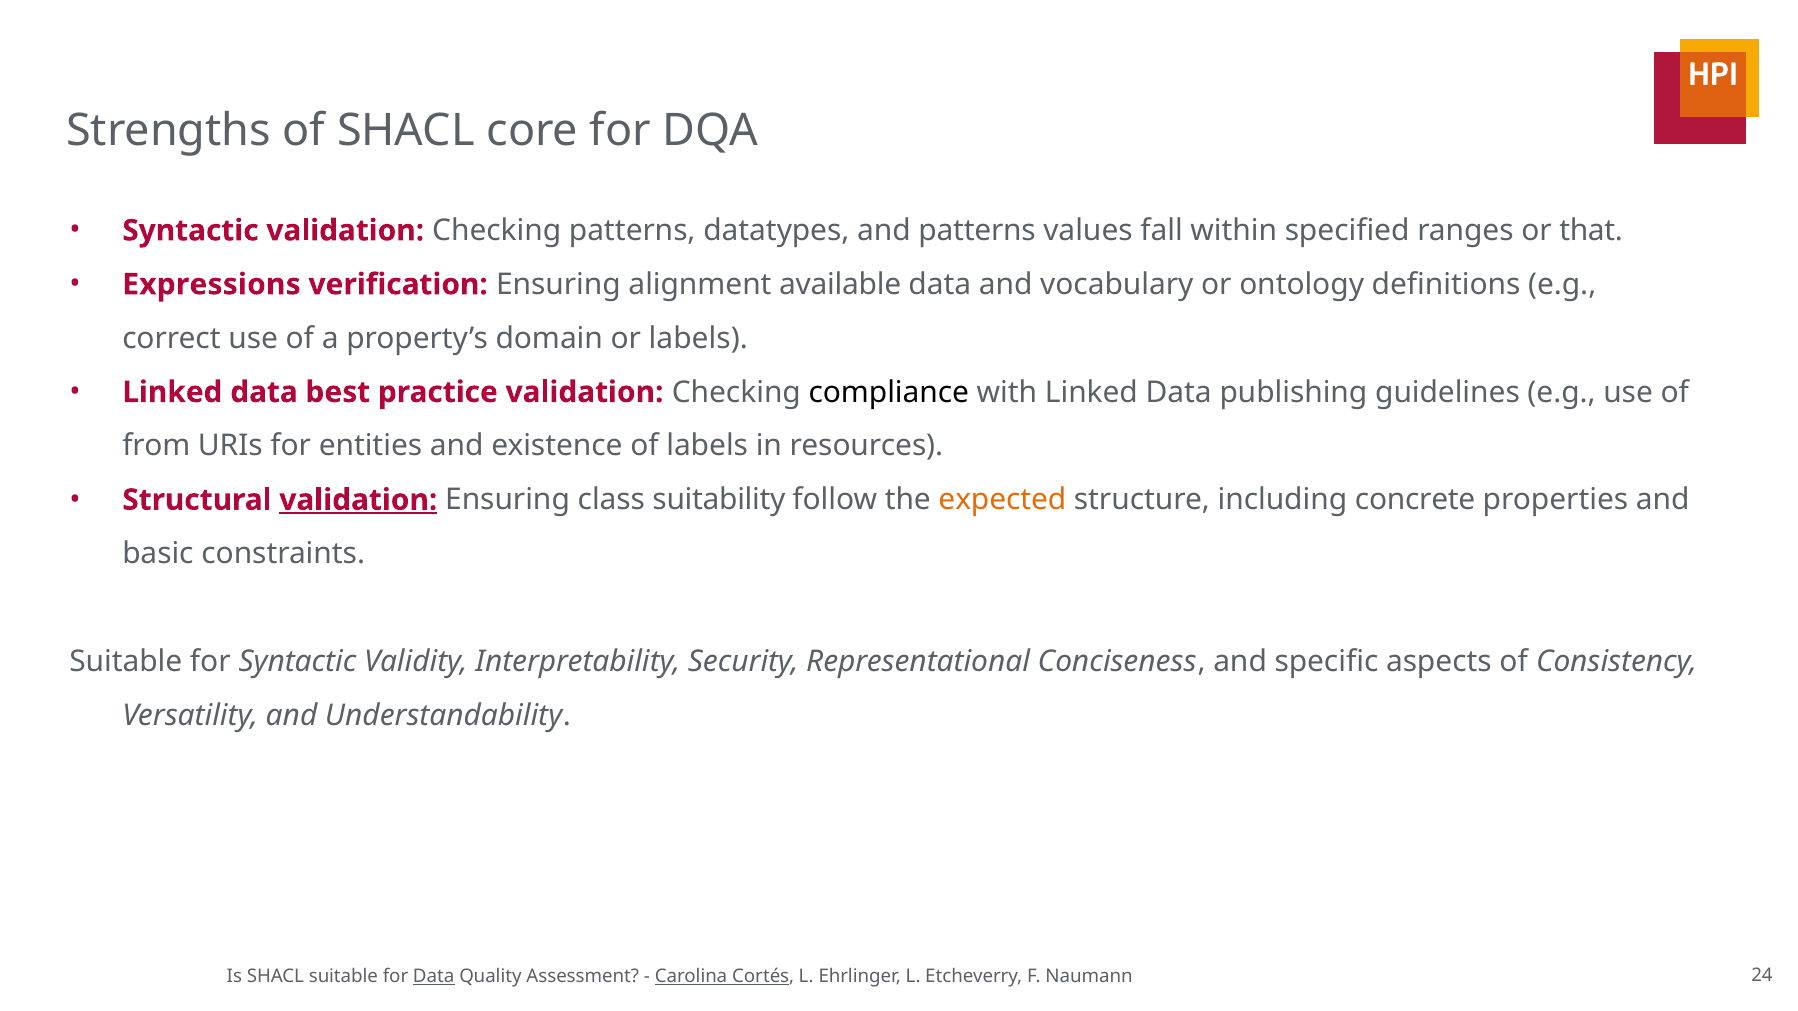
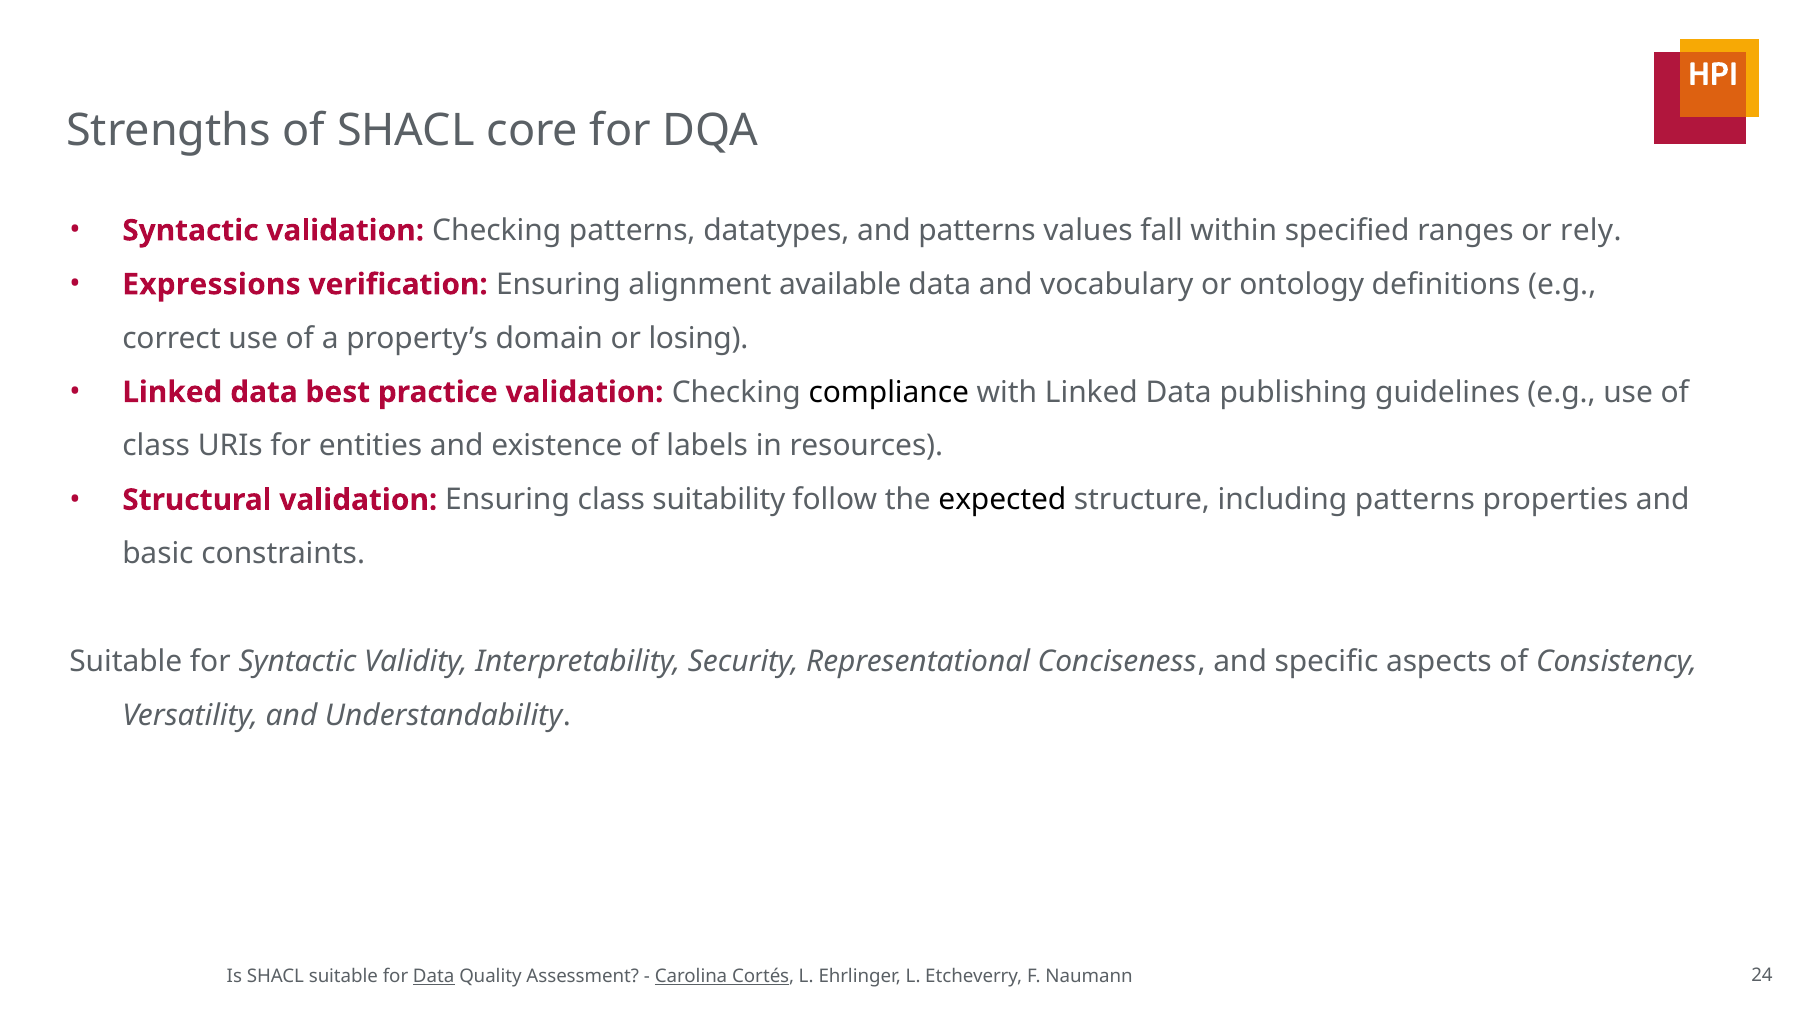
that: that -> rely (1591, 231)
or labels: labels -> losing (698, 338)
from: from -> class (156, 446)
validation underline: present -> none (358, 500)
expected colour: orange -> black (1002, 500)
including concrete: concrete -> patterns (1415, 500)
